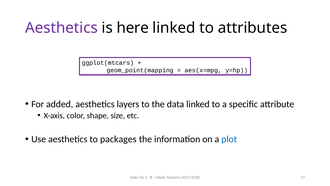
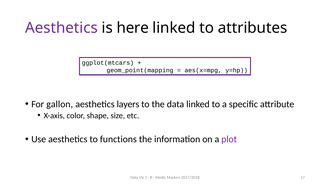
added: added -> gallon (60, 104)
packages: packages -> functions (118, 139)
plot colour: blue -> purple (229, 139)
